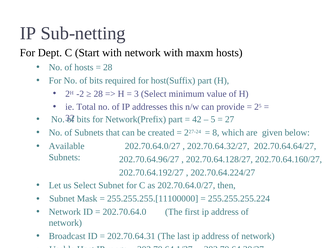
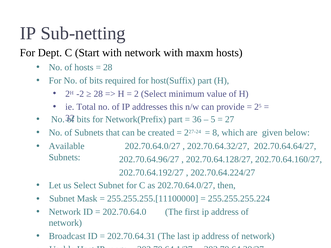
3: 3 -> 2 (136, 94)
42: 42 -> 36 (197, 119)
